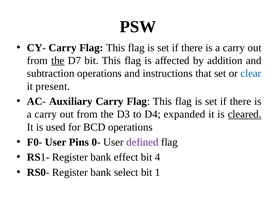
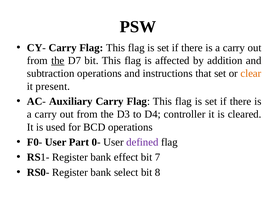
clear colour: blue -> orange (251, 73)
expanded: expanded -> controller (185, 114)
cleared underline: present -> none (245, 114)
Pins: Pins -> Part (79, 142)
4: 4 -> 7 (158, 157)
1: 1 -> 8 (158, 172)
